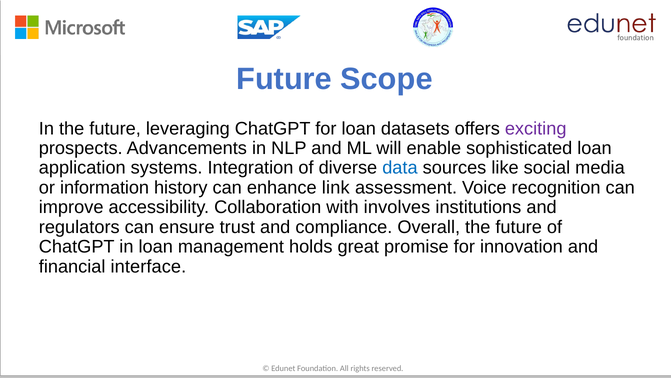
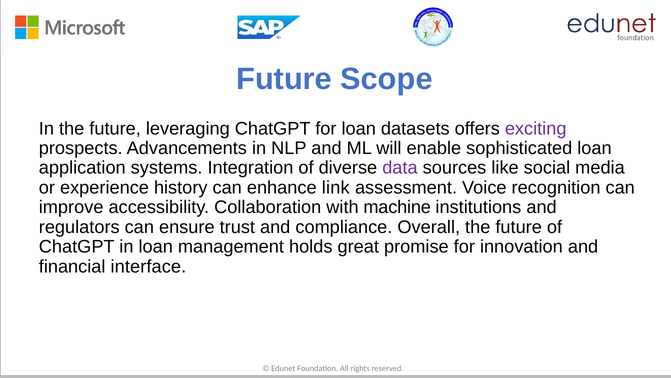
data colour: blue -> purple (400, 168)
information: information -> experience (105, 187)
involves: involves -> machine (397, 207)
